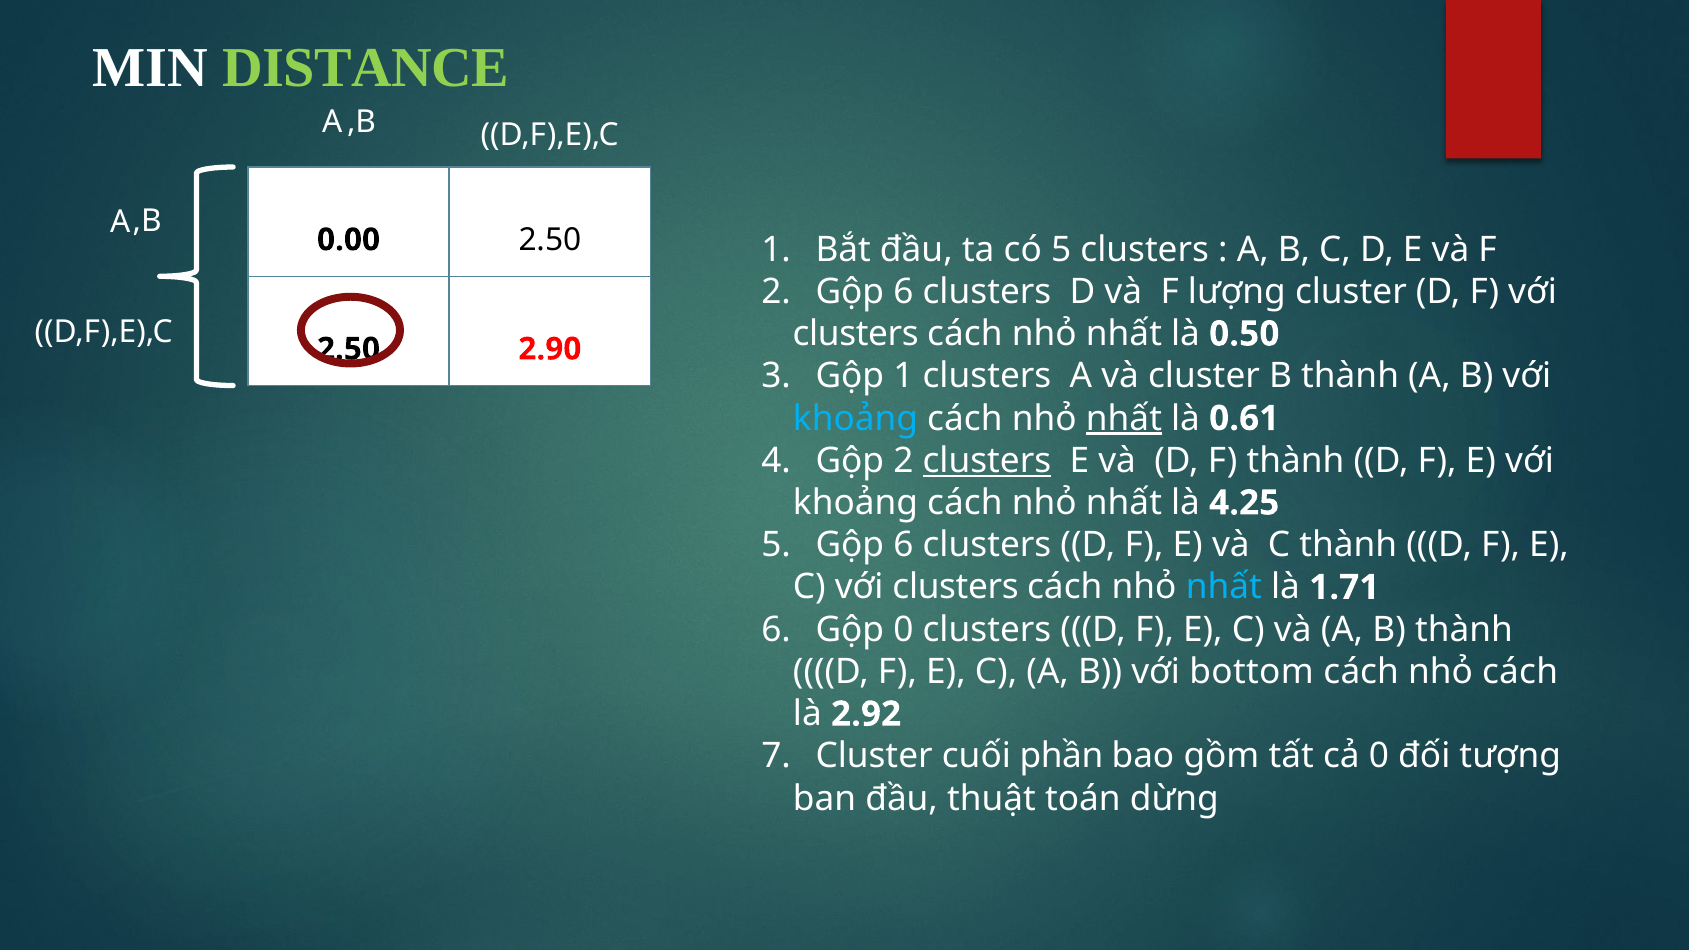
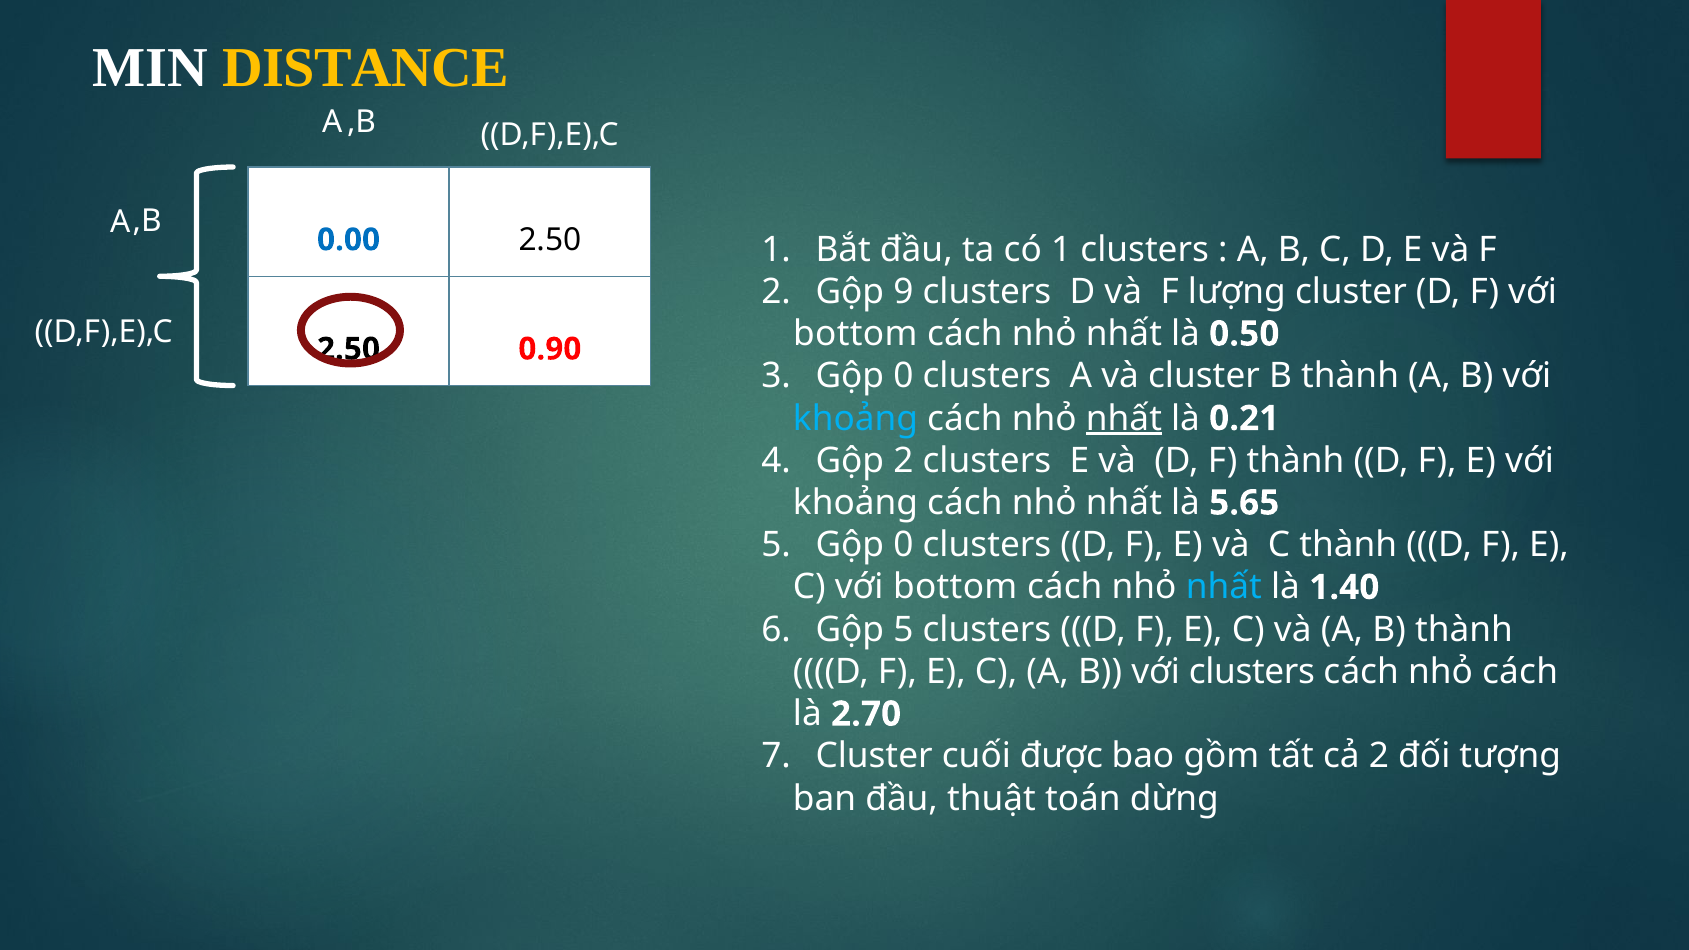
DISTANCE colour: light green -> yellow (366, 68)
0.00 colour: black -> blue (349, 240)
có 5: 5 -> 1 (1061, 249)
2 Gộp 6: 6 -> 9 (903, 292)
clusters: clusters -> bottom (855, 334)
2.90: 2.90 -> 0.90 (550, 349)
3 Gộp 1: 1 -> 0 (903, 376)
0.61: 0.61 -> 0.21 (1244, 418)
clusters underline: present -> none (987, 461)
4.25: 4.25 -> 5.65 (1244, 503)
5 Gộp 6: 6 -> 0 (903, 545)
C với clusters: clusters -> bottom (955, 587)
1.71: 1.71 -> 1.40 (1344, 587)
Gộp 0: 0 -> 5 (903, 630)
với bottom: bottom -> clusters (1252, 672)
2.92: 2.92 -> 2.70 (866, 714)
phần: phần -> được (1061, 756)
cả 0: 0 -> 2 (1379, 756)
